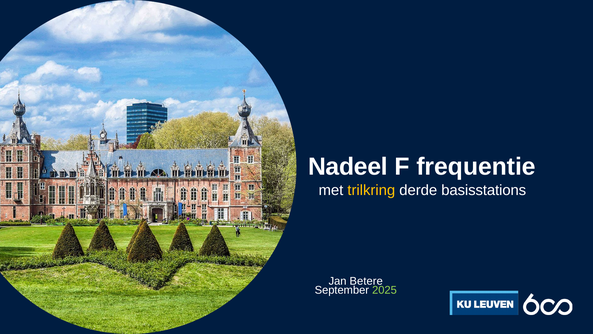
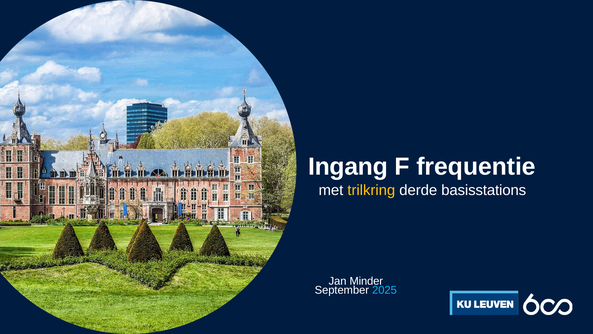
Nadeel: Nadeel -> Ingang (348, 167)
Betere: Betere -> Minder (366, 281)
2025 colour: light green -> light blue (384, 290)
